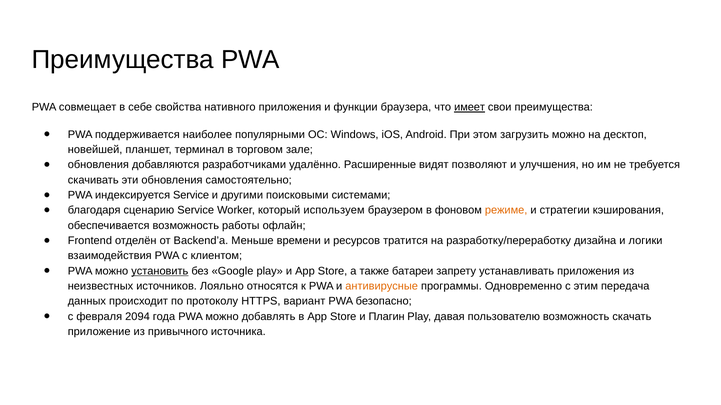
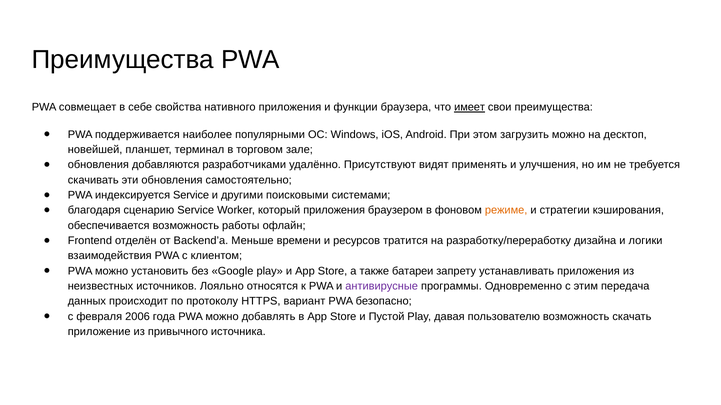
Расширенные: Расширенные -> Присутствуют (380, 165)
позволяют: позволяют -> применять (479, 165)
который используем: используем -> приложения (334, 211)
установить underline: present -> none (160, 271)
антивирусные colour: orange -> purple (382, 286)
2094: 2094 -> 2006 (137, 317)
Плагин: Плагин -> Пустой (387, 317)
